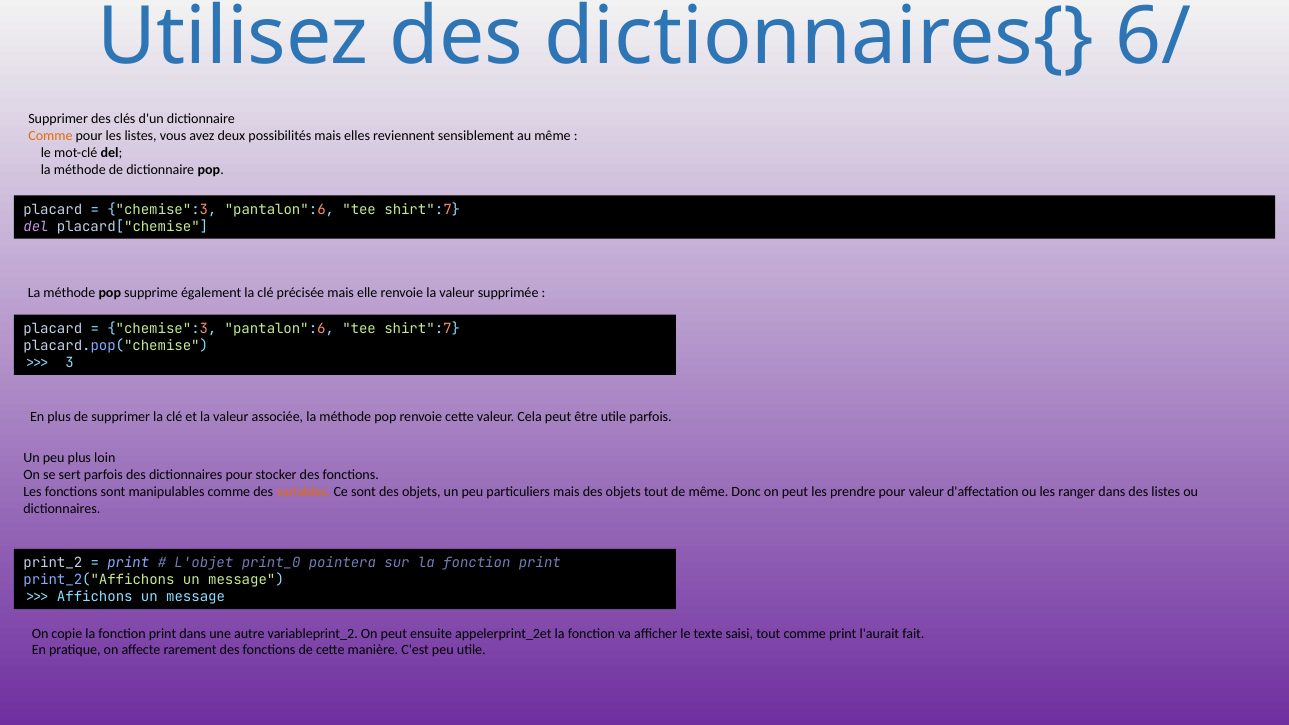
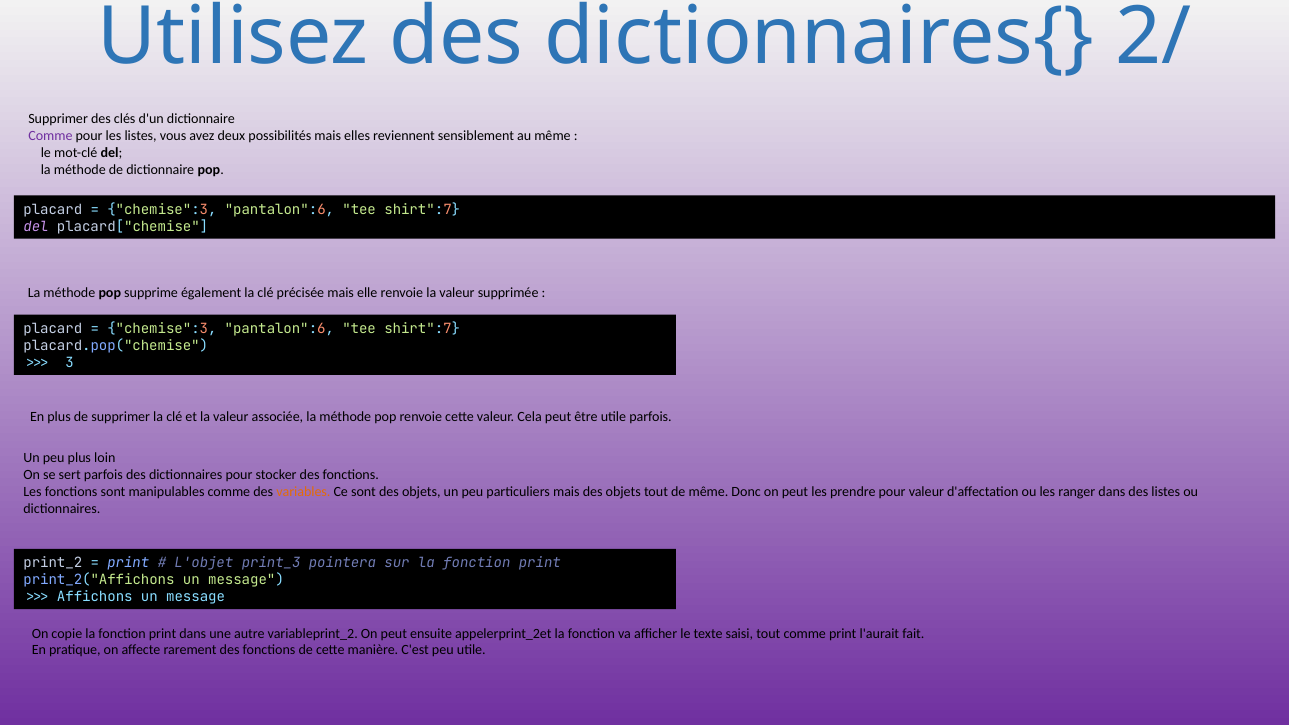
6/: 6/ -> 2/ (1153, 37)
Comme colour: orange -> purple (50, 136)
print_0: print_0 -> print_3 (271, 563)
